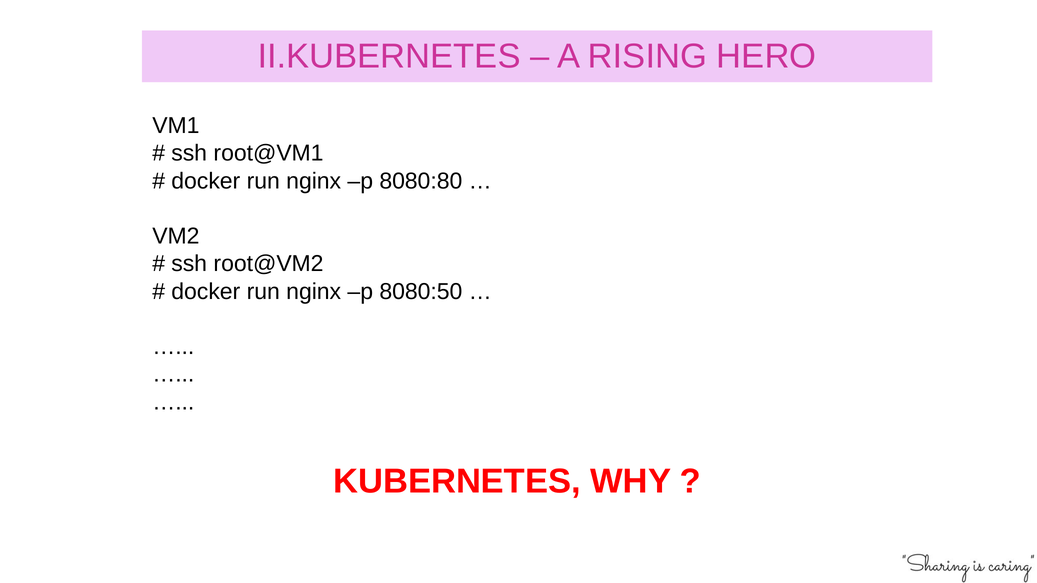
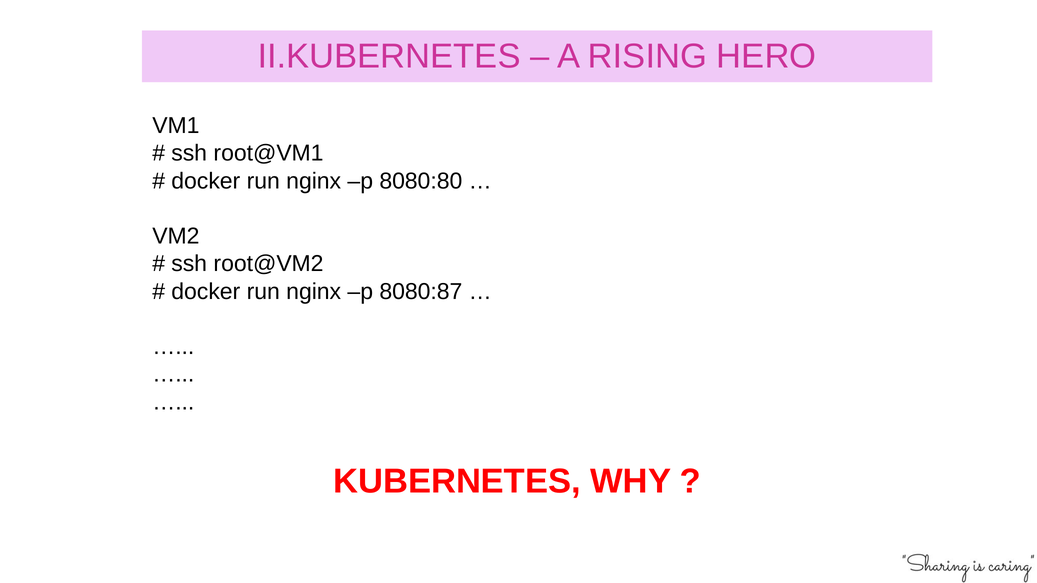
8080:50: 8080:50 -> 8080:87 (421, 292)
